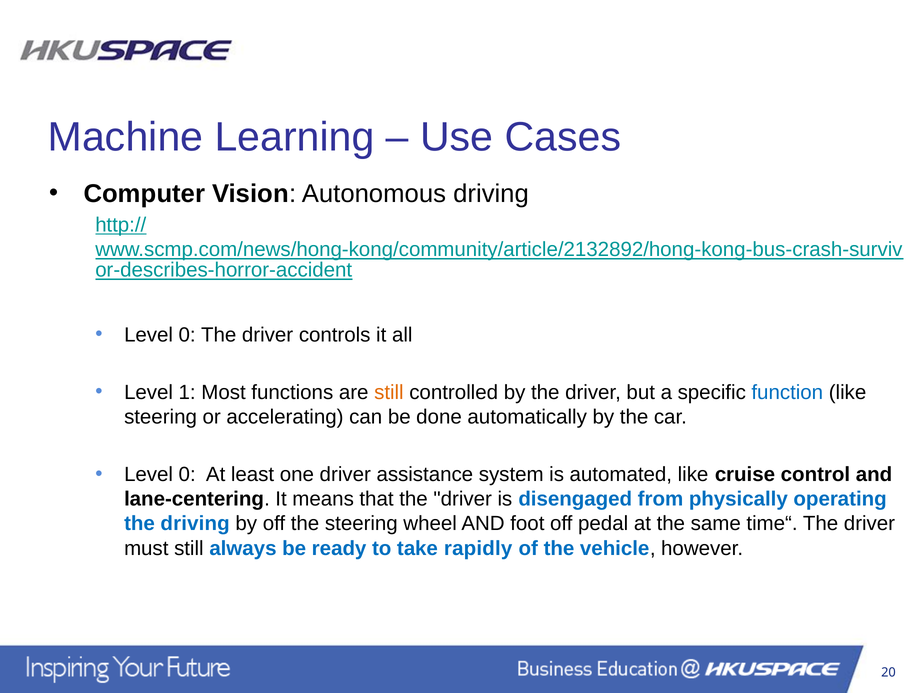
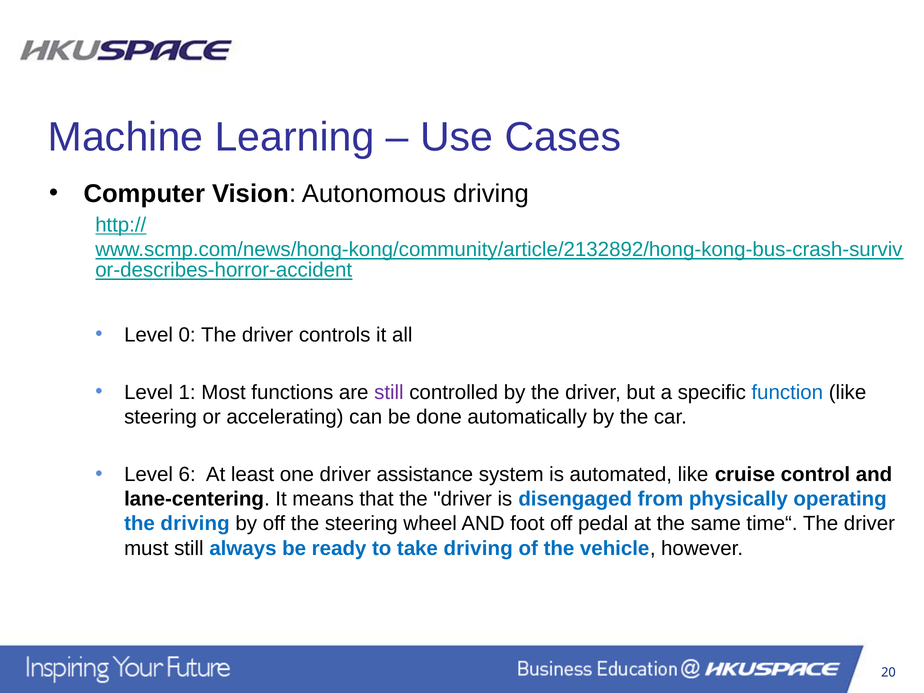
still colour: orange -> purple (389, 392)
0: 0 -> 6 (187, 474)
take rapidly: rapidly -> driving (478, 548)
